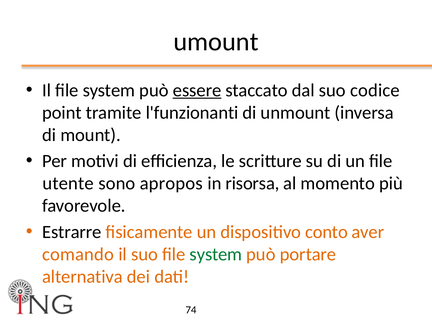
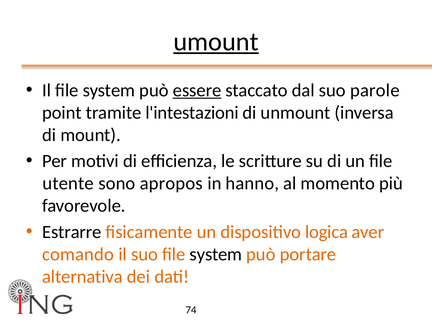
umount underline: none -> present (216, 42)
codice: codice -> parole (375, 90)
l'funzionanti: l'funzionanti -> l'intestazioni (192, 113)
risorsa: risorsa -> hanno (252, 183)
conto: conto -> logica (326, 232)
system colour: green -> black (216, 254)
